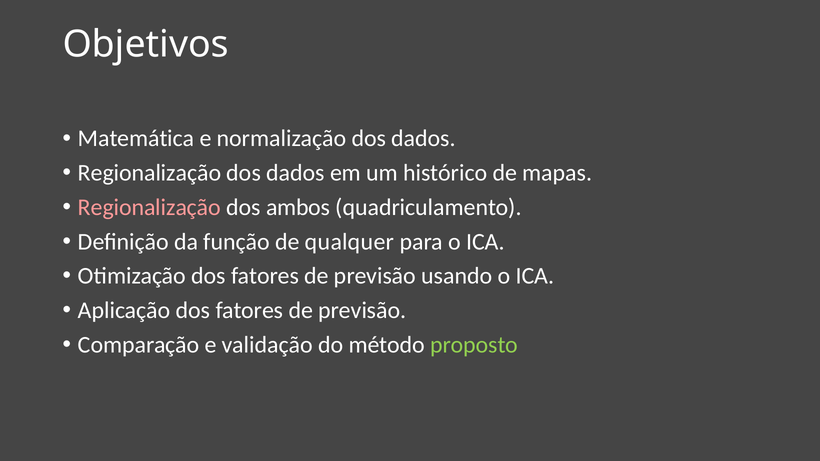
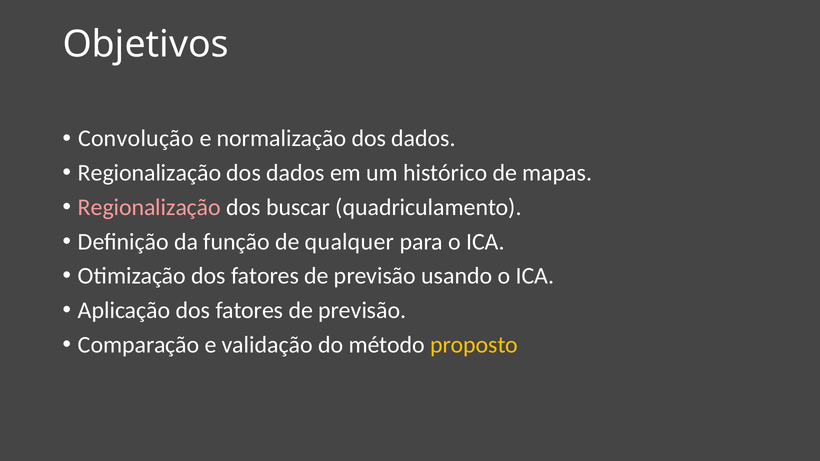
Matemática: Matemática -> Convolução (136, 139)
ambos: ambos -> buscar (298, 207)
proposto colour: light green -> yellow (474, 345)
